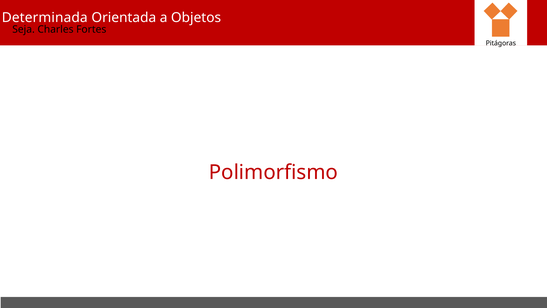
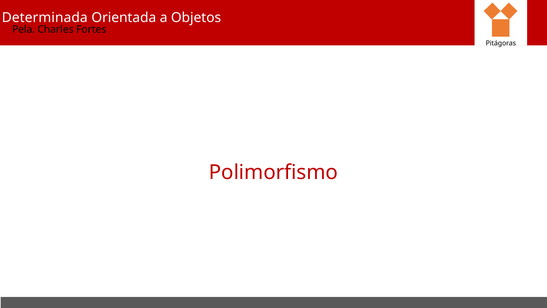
Seja: Seja -> Pela (24, 30)
